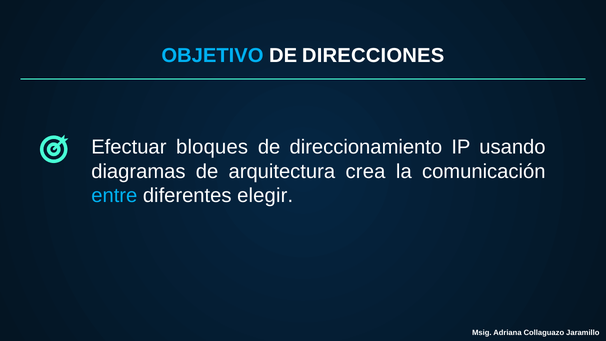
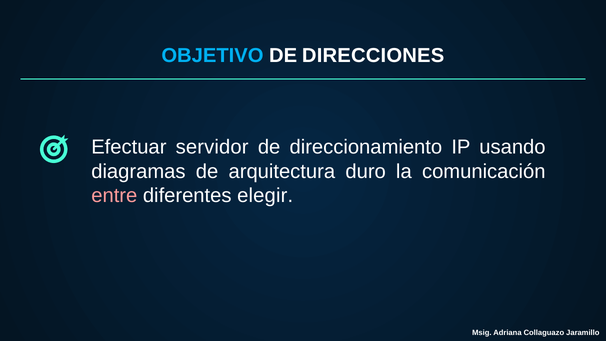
bloques: bloques -> servidor (212, 147)
crea: crea -> duro (366, 171)
entre colour: light blue -> pink (114, 196)
